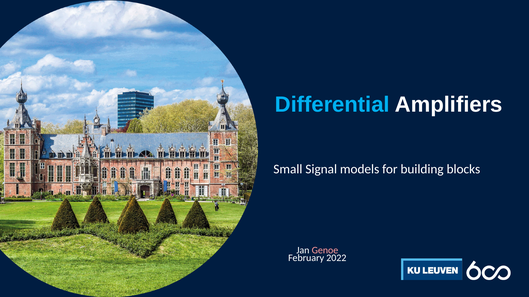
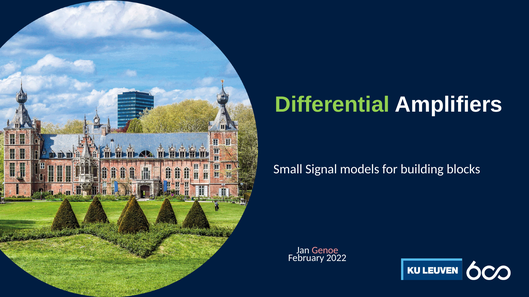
Differential colour: light blue -> light green (332, 105)
